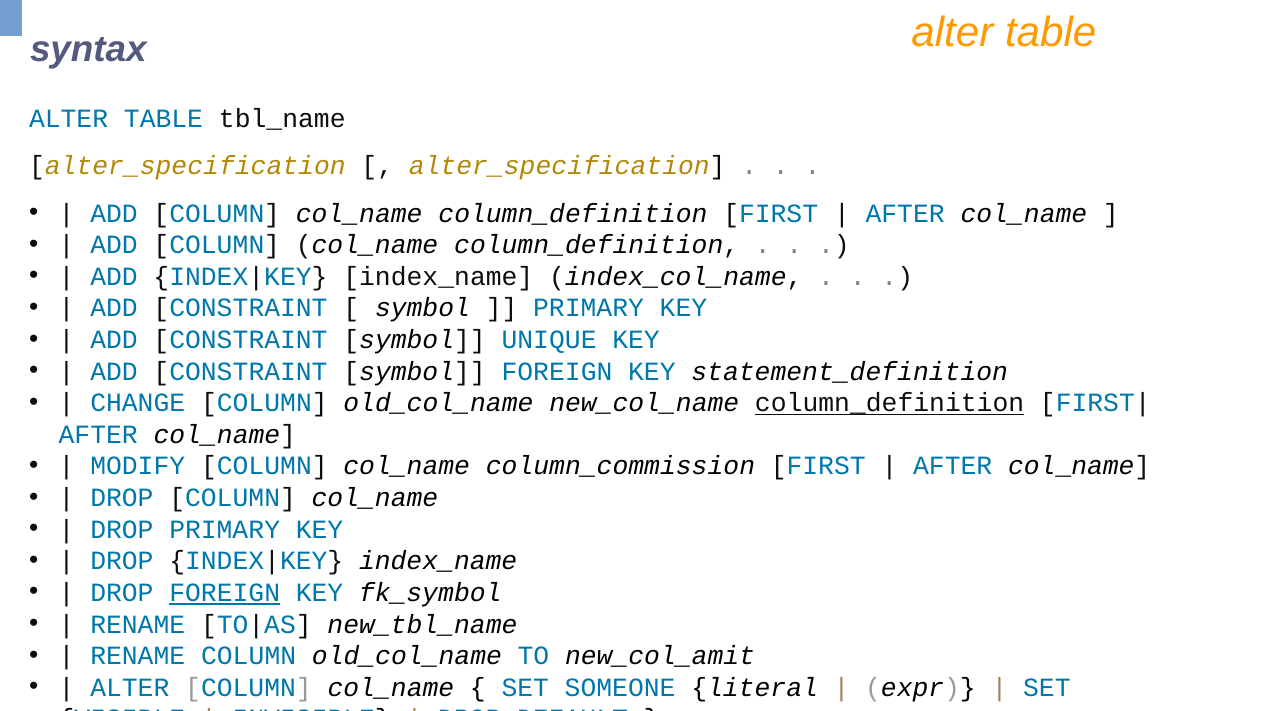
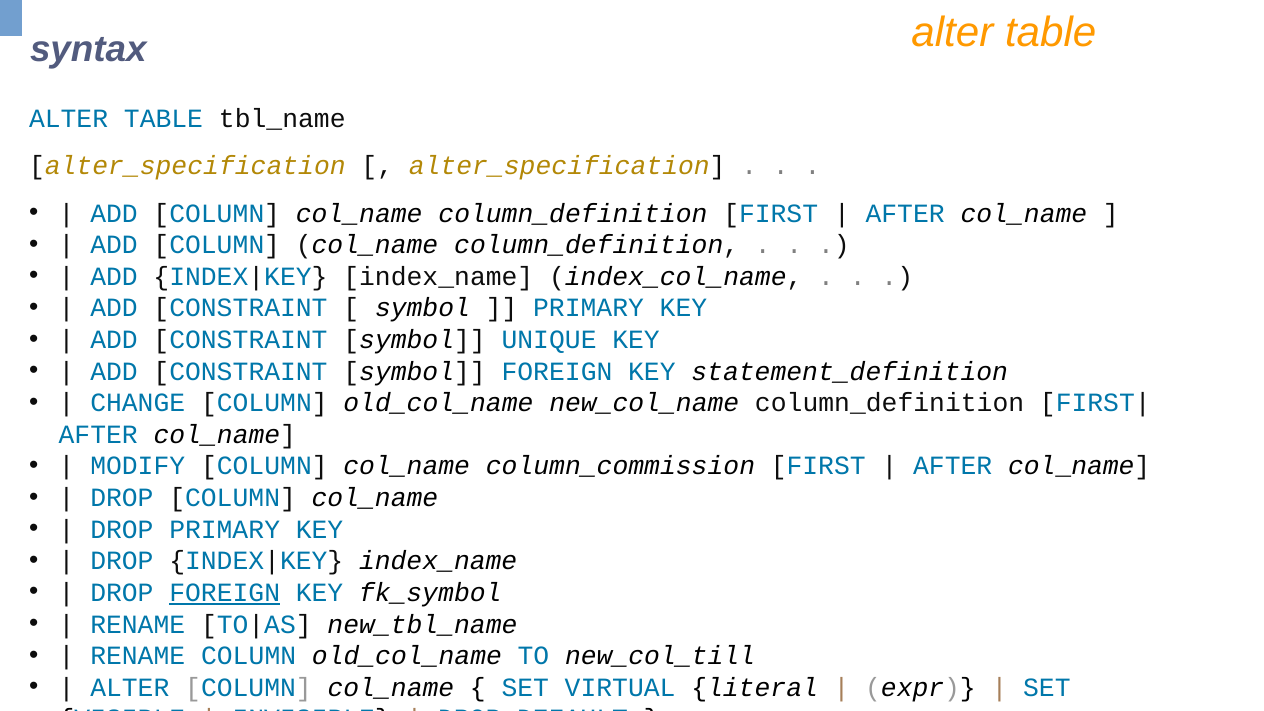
column_definition underline: present -> none (890, 403)
new_col_amit: new_col_amit -> new_col_till (660, 656)
SOMEONE: SOMEONE -> VIRTUAL (620, 688)
